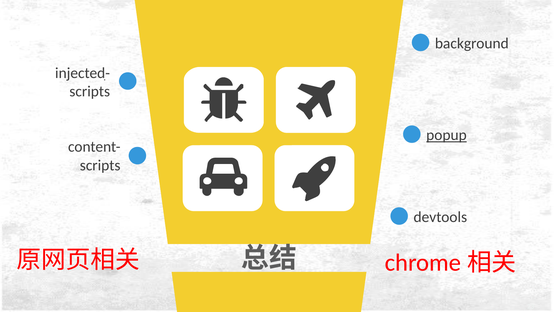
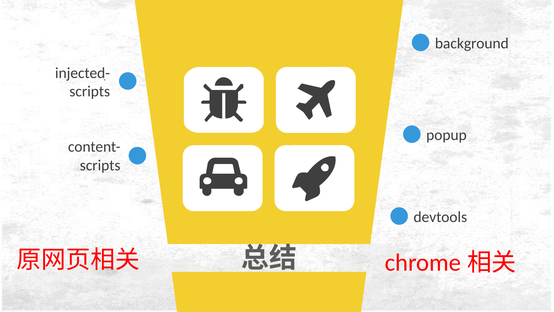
popup underline: present -> none (446, 135)
